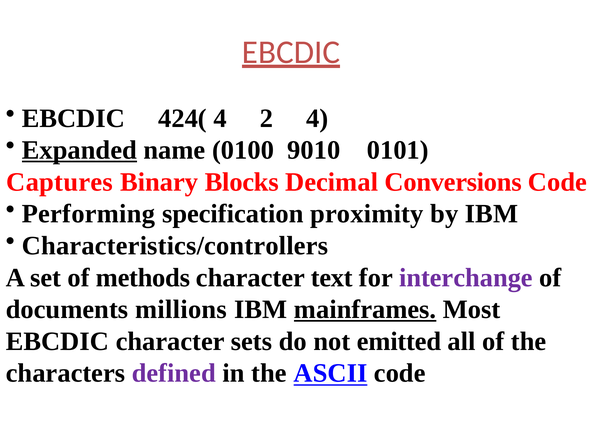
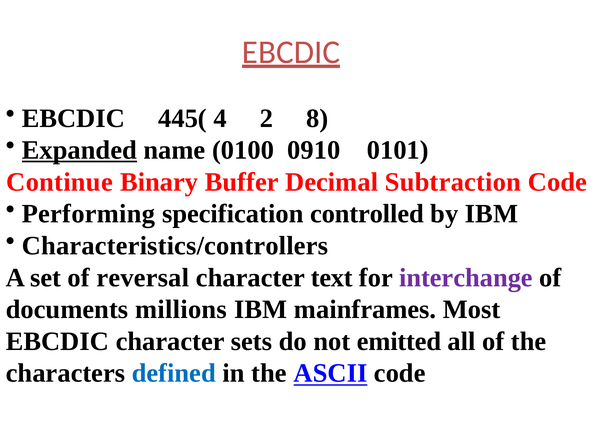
424(: 424( -> 445( (182, 118)
2 4: 4 -> 8 (317, 118)
9010: 9010 -> 0910 (314, 150)
Captures: Captures -> Continue (60, 182)
Blocks: Blocks -> Buffer (242, 182)
Conversions: Conversions -> Subtraction (453, 182)
proximity: proximity -> controlled (367, 214)
methods: methods -> reversal (143, 277)
mainframes underline: present -> none (365, 309)
defined colour: purple -> blue (174, 373)
